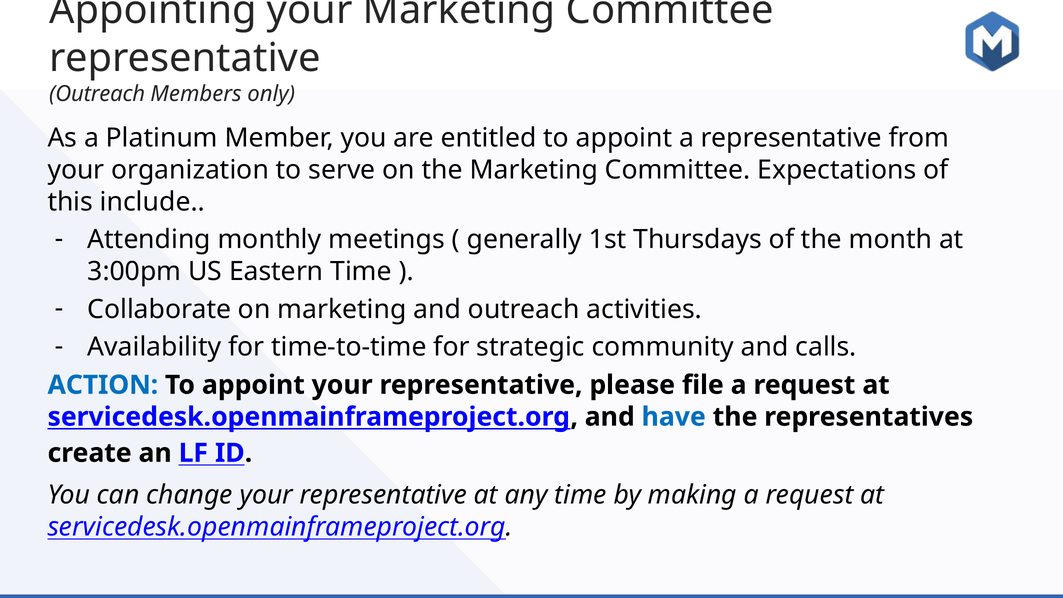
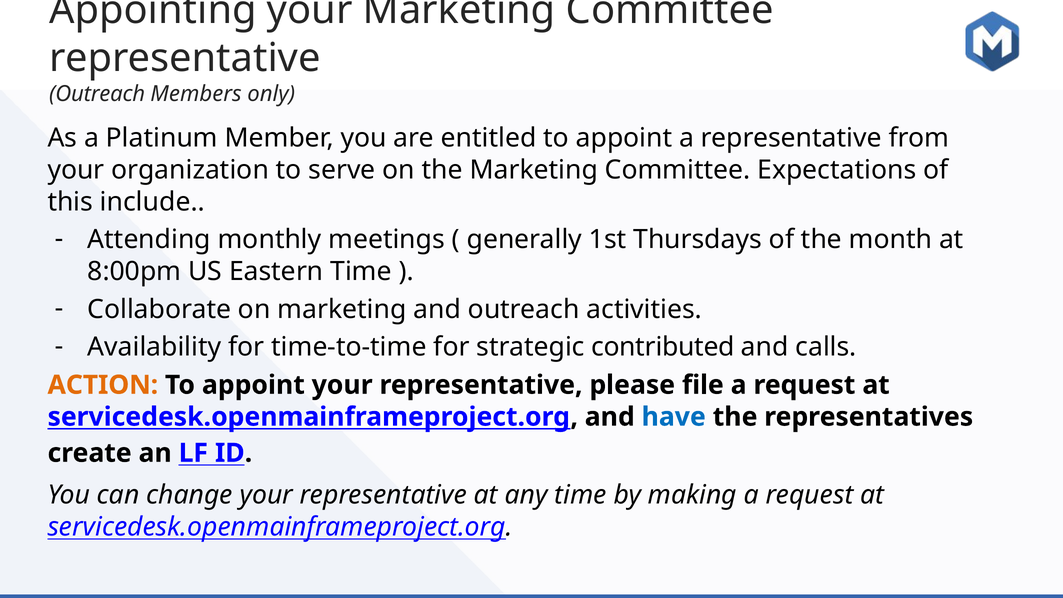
3:00pm: 3:00pm -> 8:00pm (134, 272)
community: community -> contributed (663, 347)
ACTION colour: blue -> orange (103, 385)
